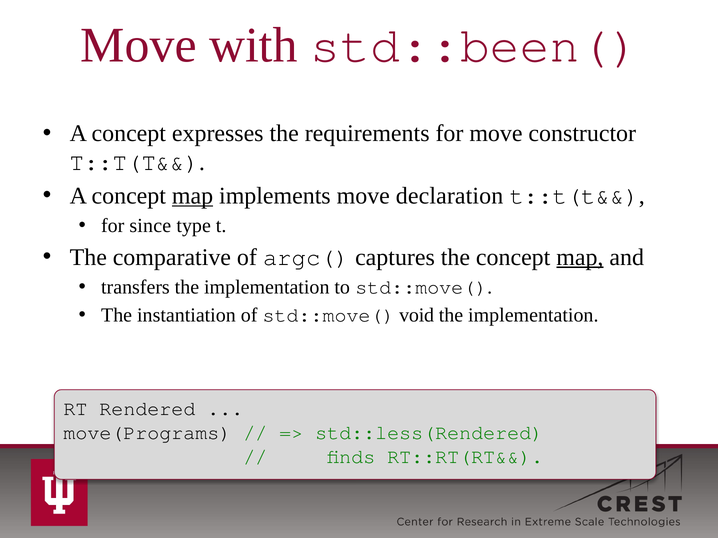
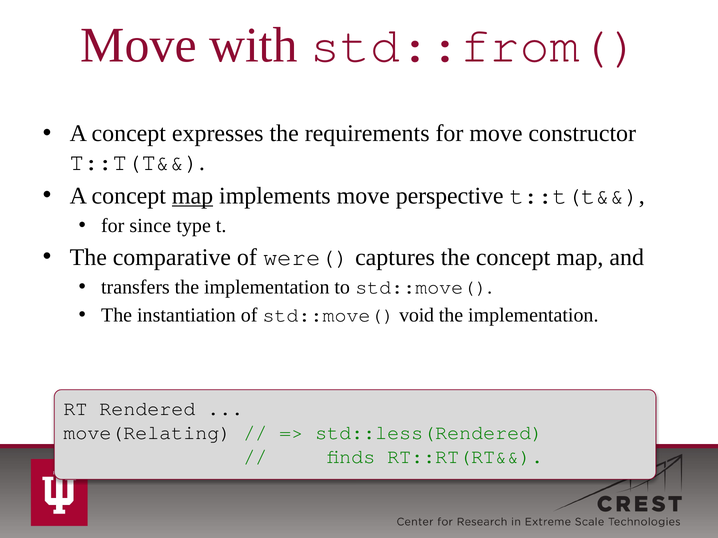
std::been(: std::been( -> std::from( (475, 45)
declaration: declaration -> perspective (450, 196)
argc(: argc( -> were( (306, 257)
map underline: present -> none (580, 257)
move(Programs: move(Programs -> move(Relating (147, 433)
